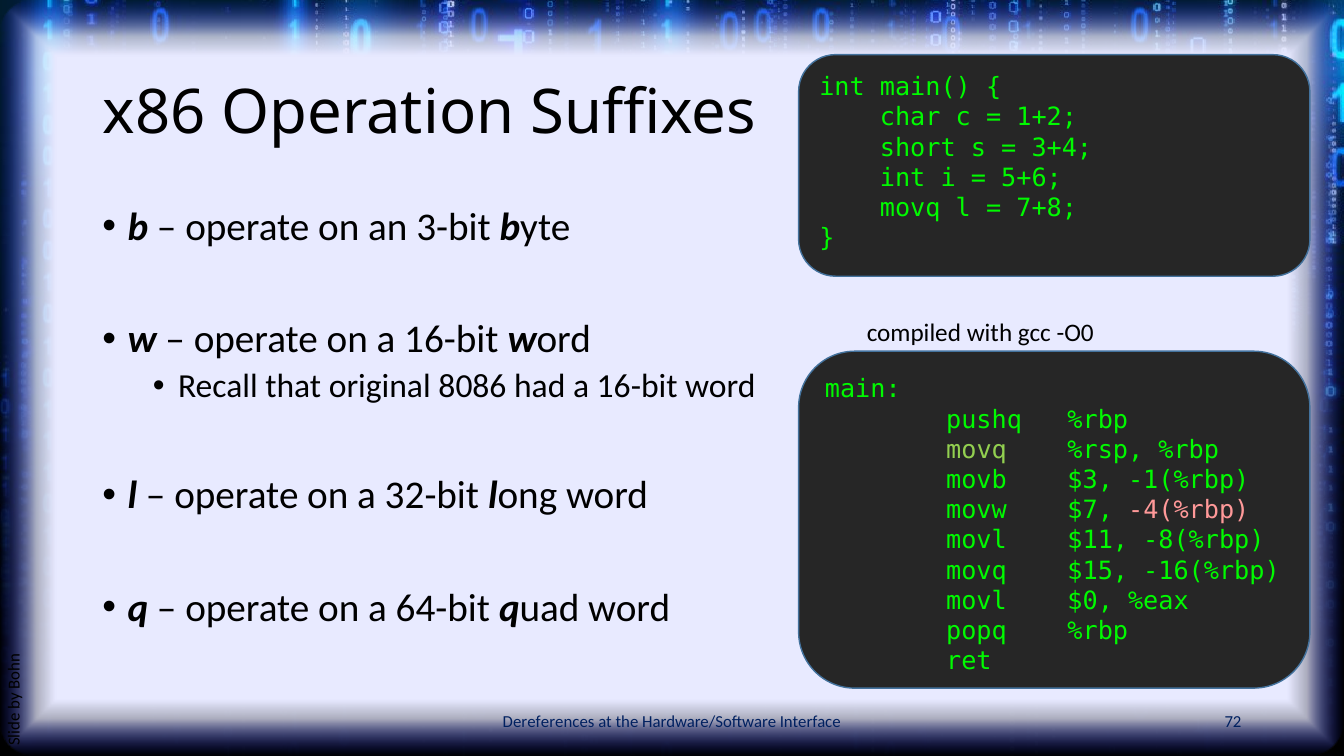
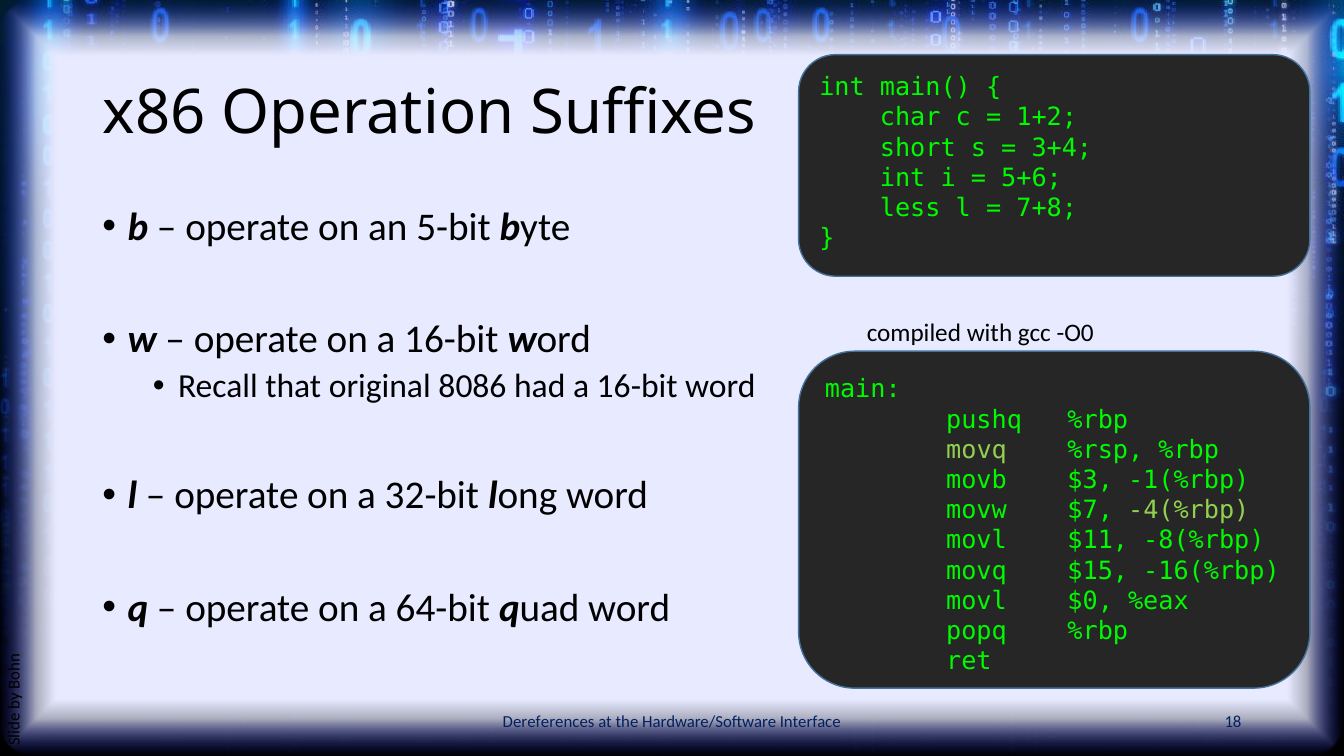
movq: movq -> less (910, 208)
3-bit: 3-bit -> 5-bit (453, 227)
-4(%rbp colour: pink -> light green (1189, 510)
72: 72 -> 18 (1233, 722)
